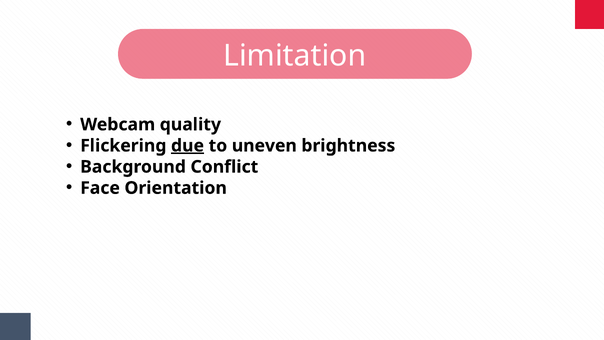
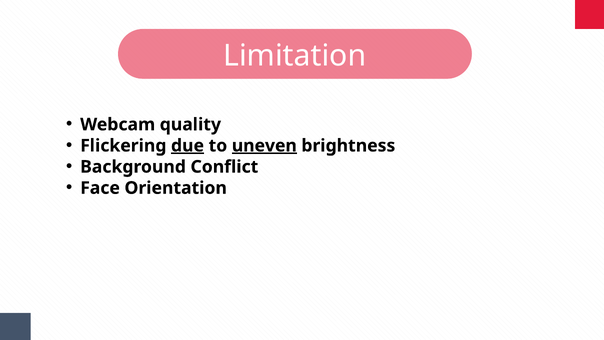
uneven underline: none -> present (264, 146)
